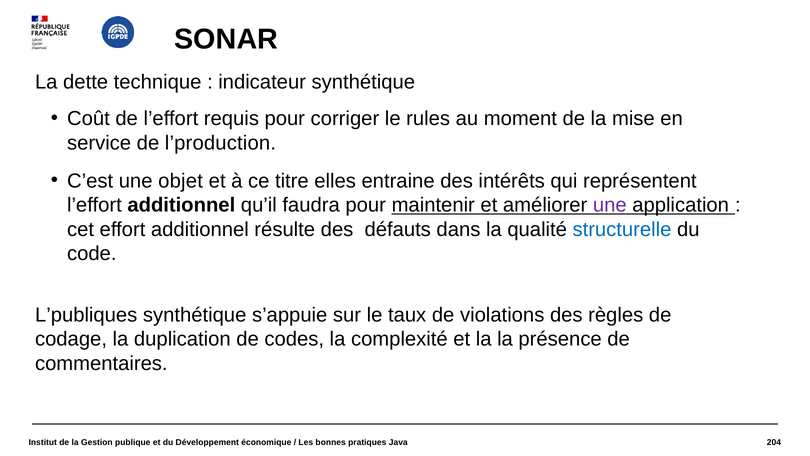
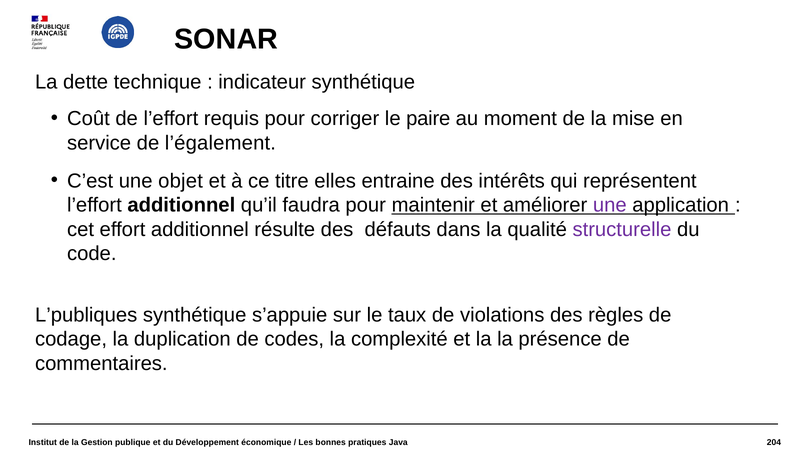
rules: rules -> paire (428, 119)
l’production: l’production -> l’également (220, 143)
structurelle colour: blue -> purple (622, 229)
